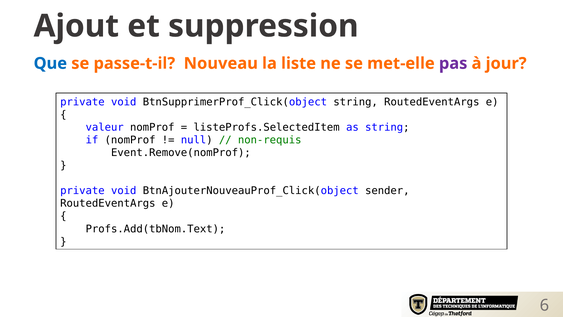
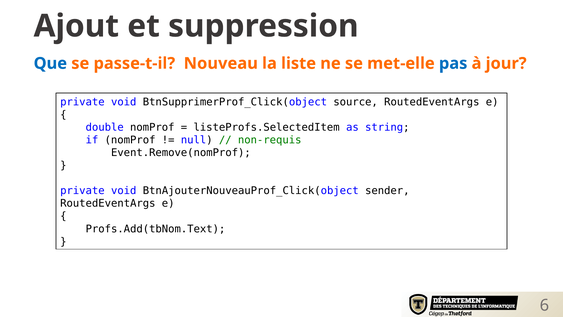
pas colour: purple -> blue (453, 63)
BtnSupprimerProf_Click(object string: string -> source (356, 102)
valeur: valeur -> double (105, 127)
